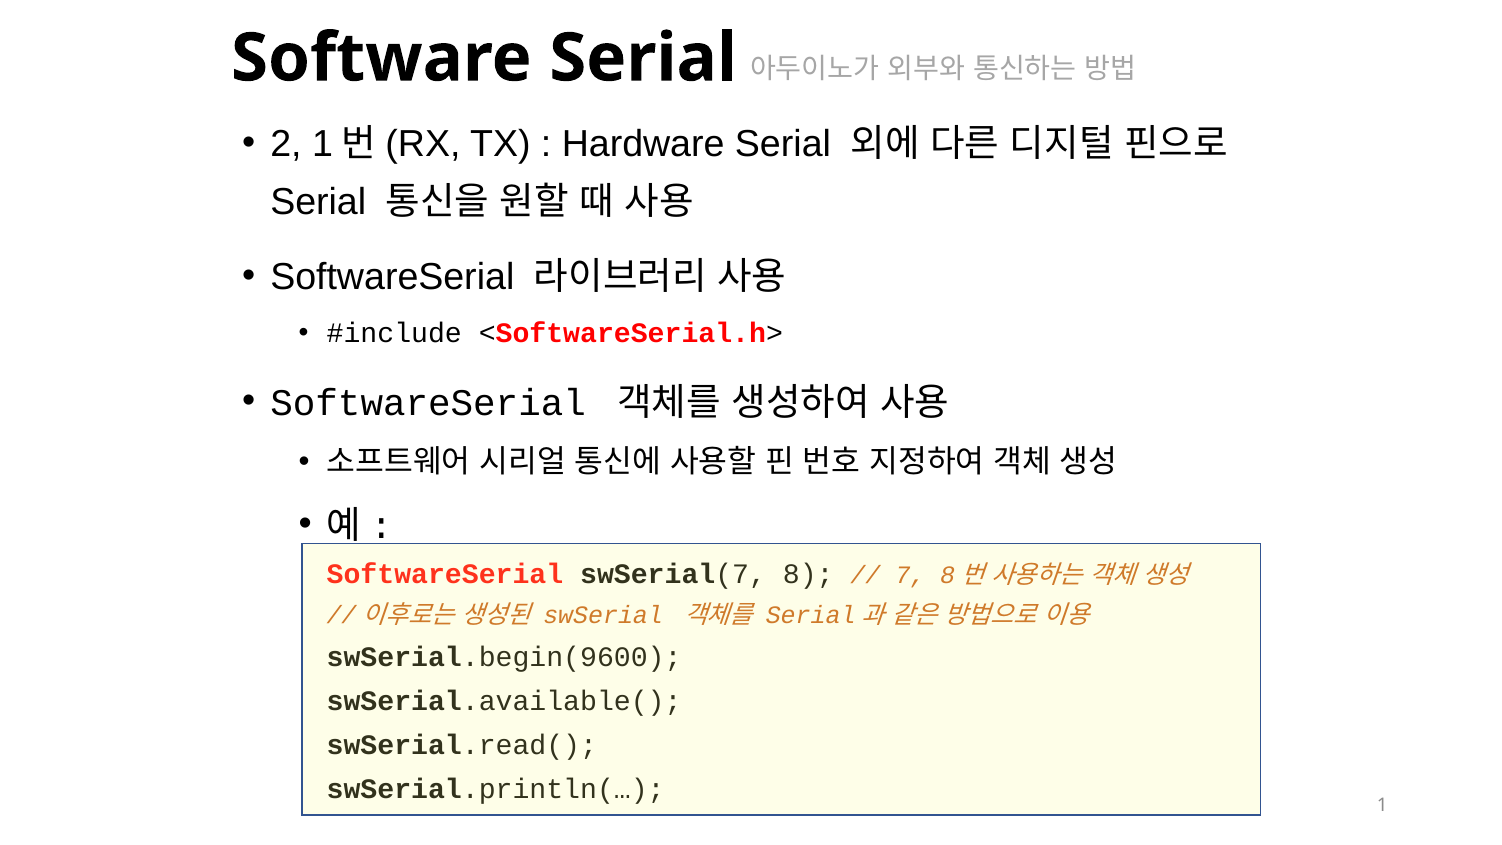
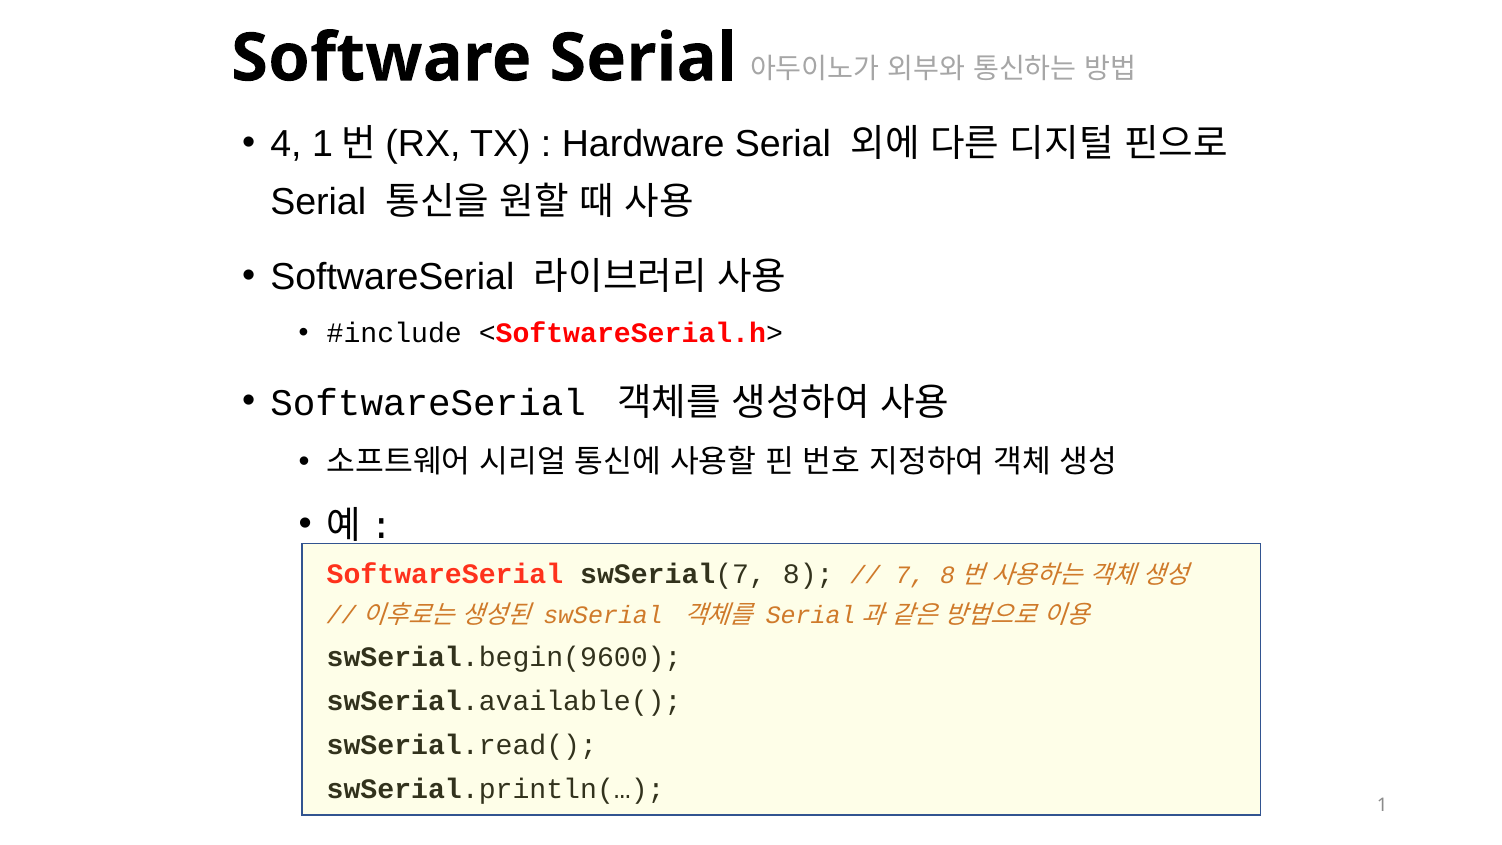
2: 2 -> 4 (286, 144)
